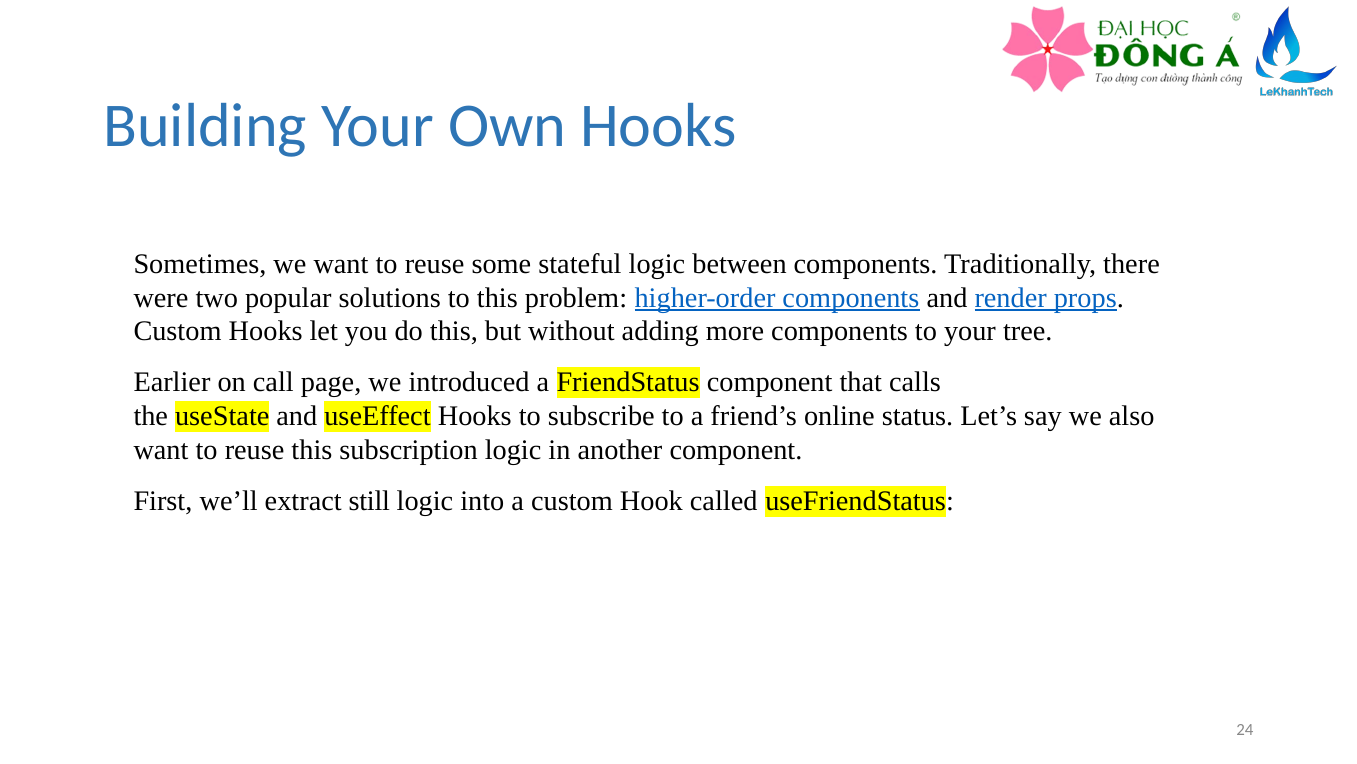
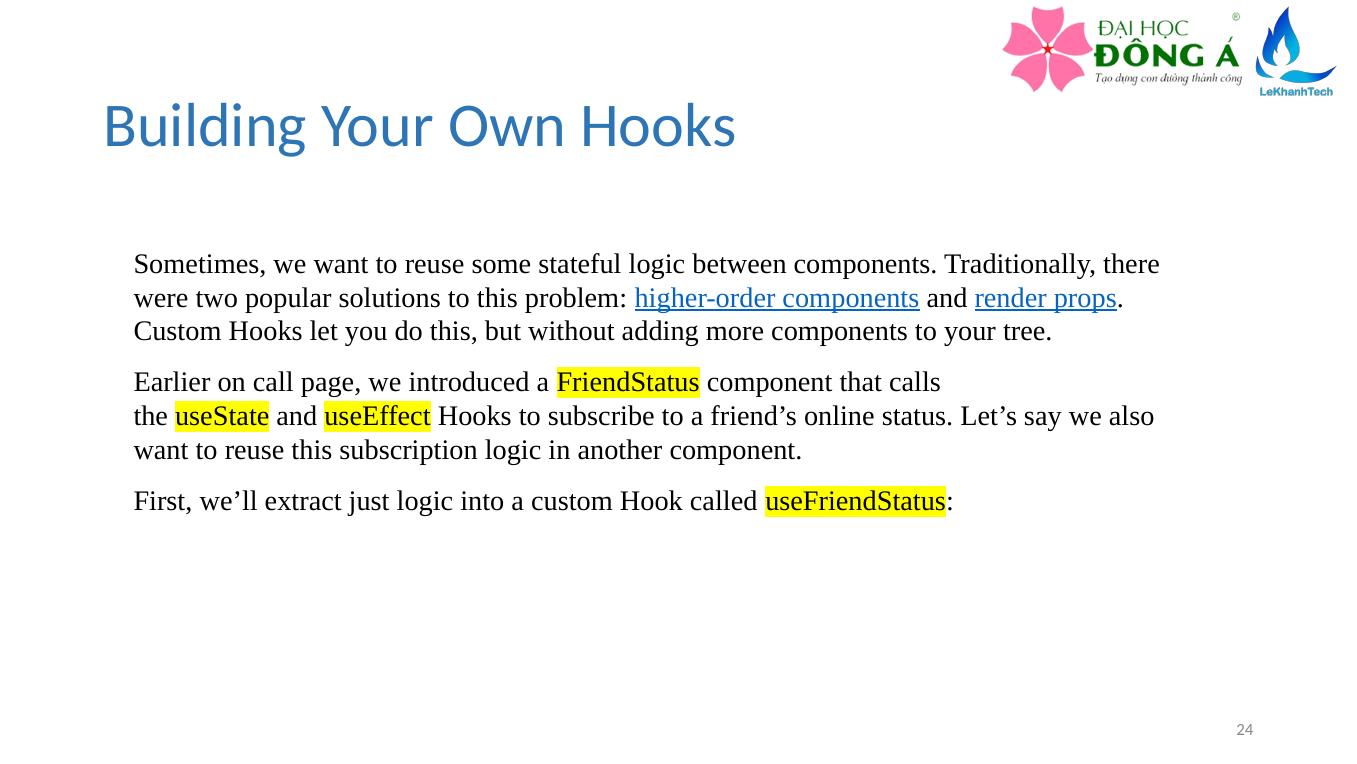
still: still -> just (369, 501)
